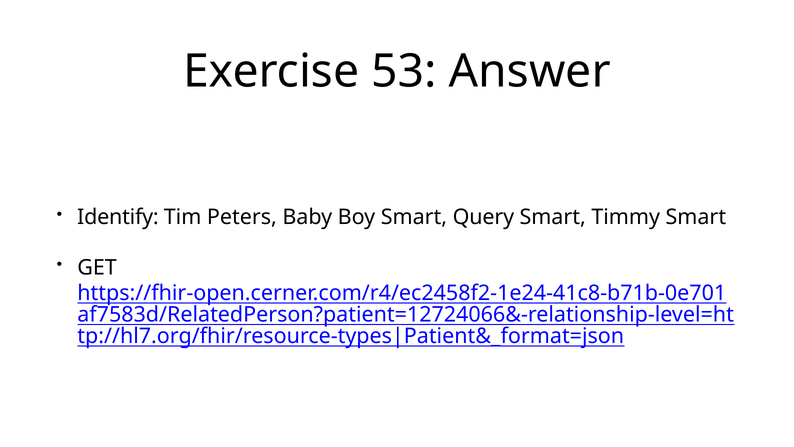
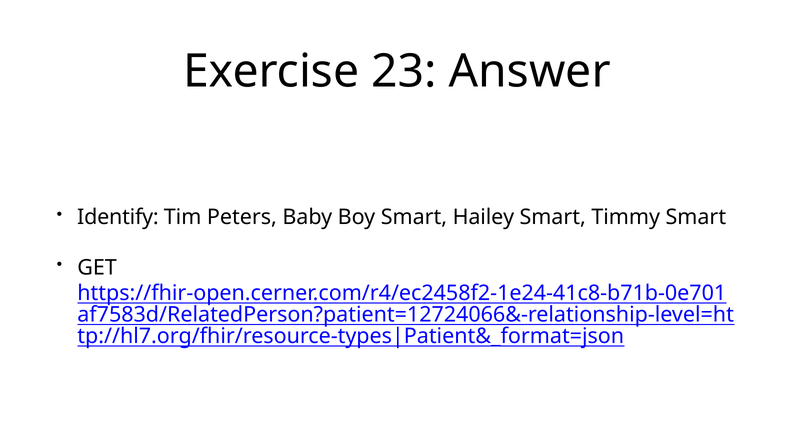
53: 53 -> 23 (404, 71)
Query: Query -> Hailey (483, 217)
